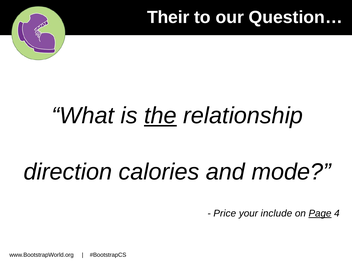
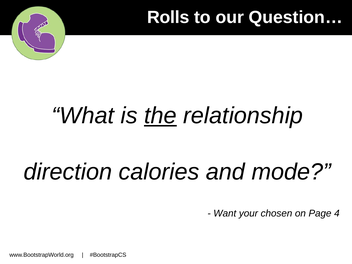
Their: Their -> Rolls (168, 17)
Price: Price -> Want (225, 213)
include: include -> chosen (276, 213)
Page underline: present -> none (320, 213)
